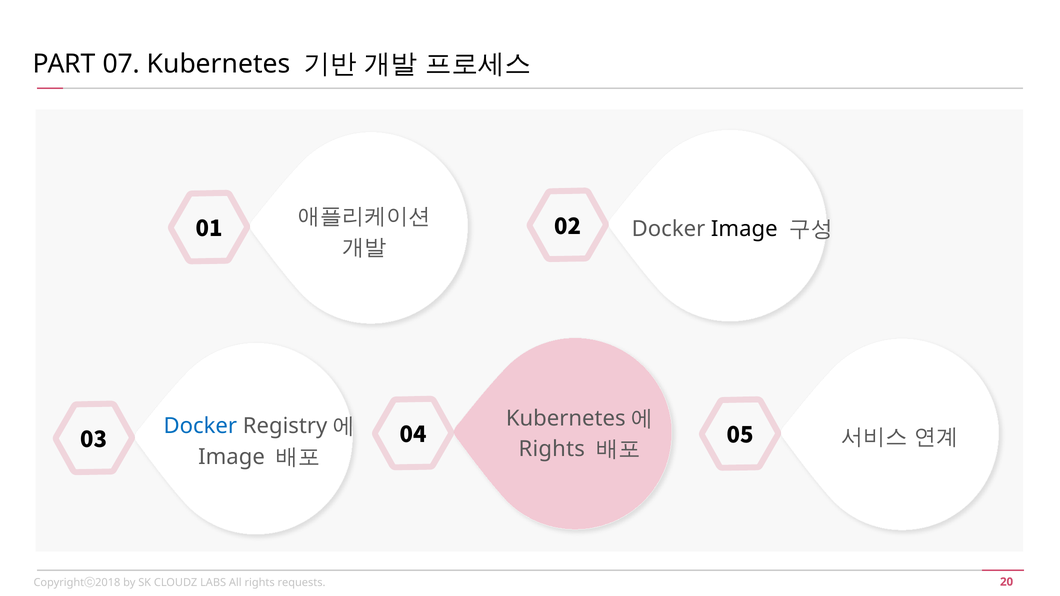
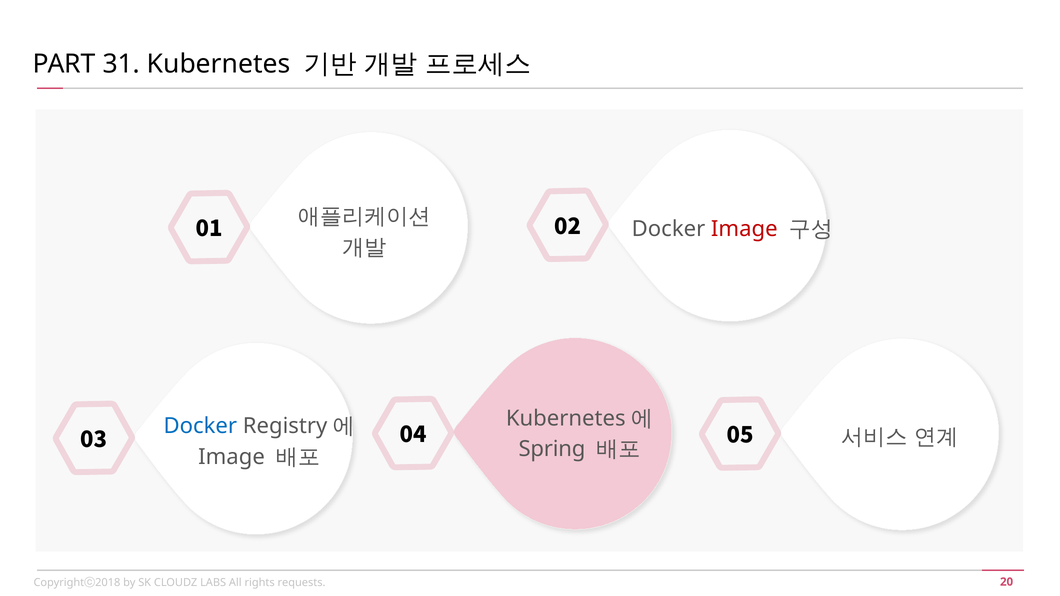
07: 07 -> 31 (121, 64)
Image colour: black -> red (744, 229)
Rights: Rights -> Spring (552, 449)
